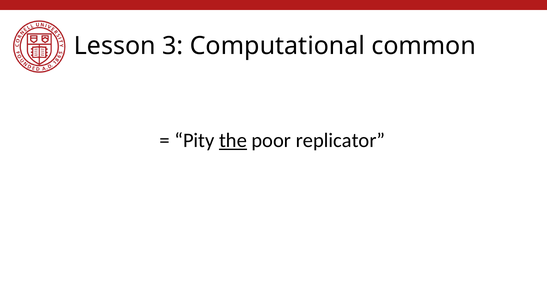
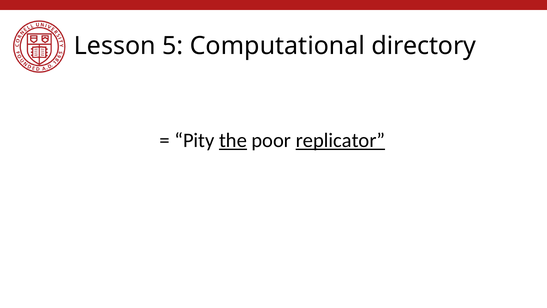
3: 3 -> 5 (173, 46)
common: common -> directory (424, 46)
replicator underline: none -> present (340, 140)
